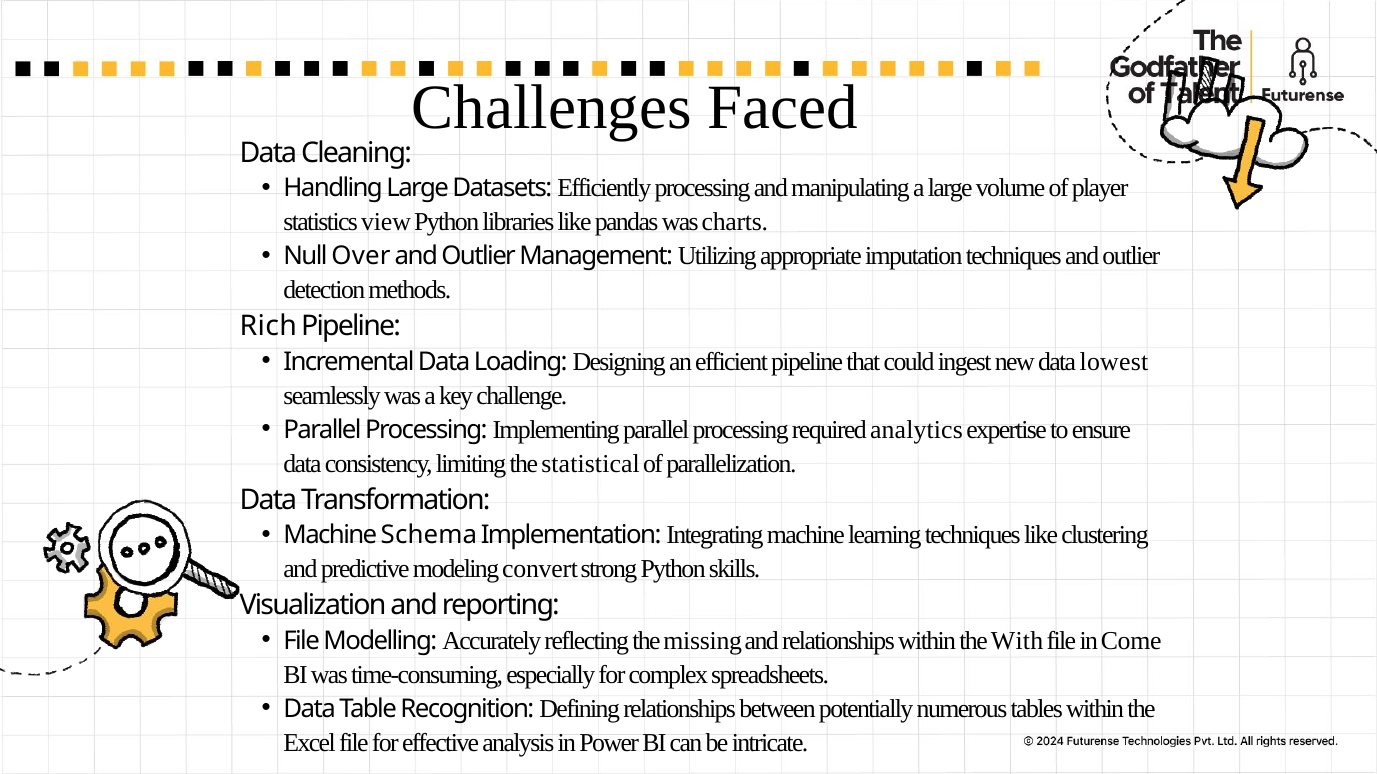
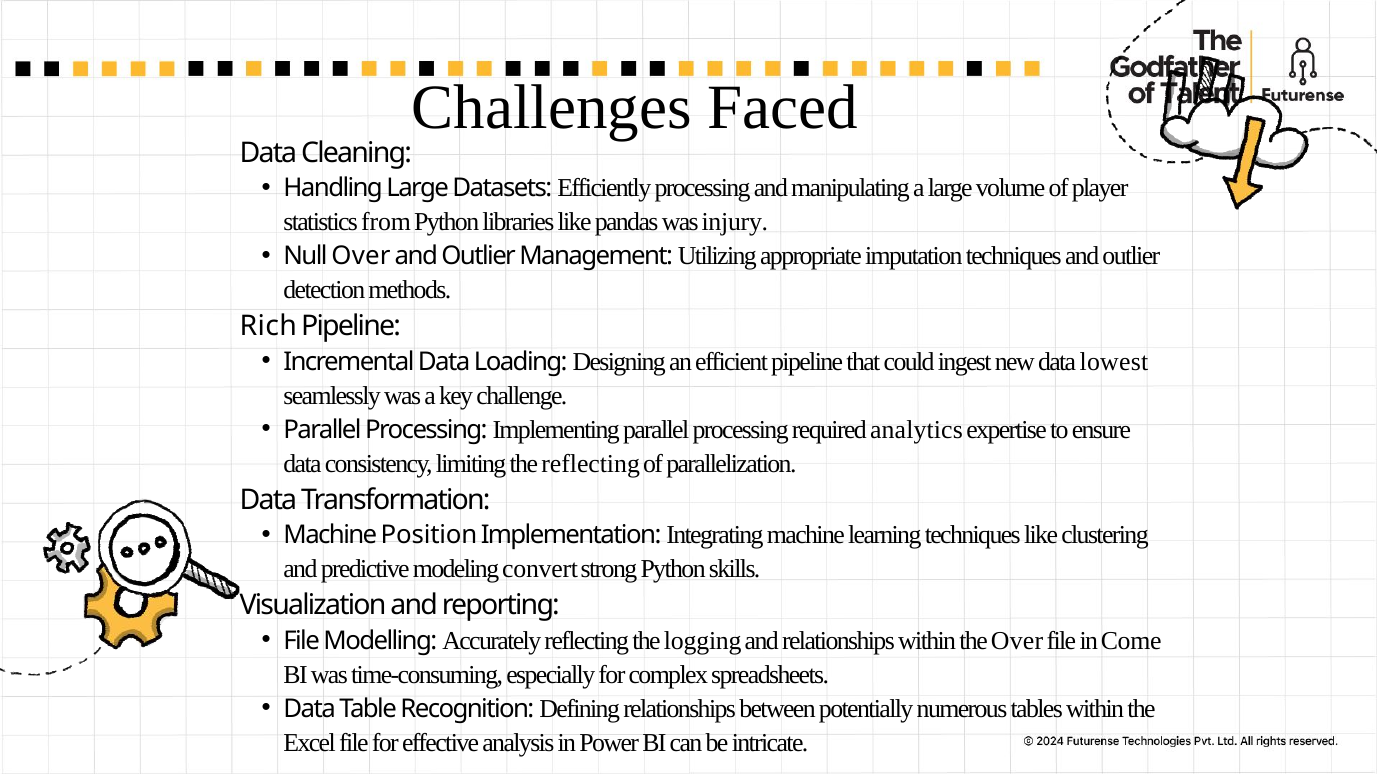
view: view -> from (386, 222)
charts: charts -> injury (735, 222)
the statistical: statistical -> reflecting (591, 464)
Schema: Schema -> Position (429, 536)
missing: missing -> logging (703, 641)
the With: With -> Over (1017, 641)
